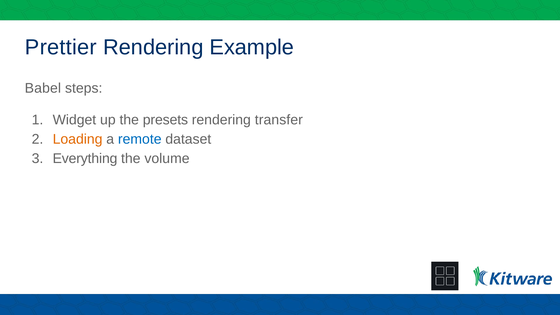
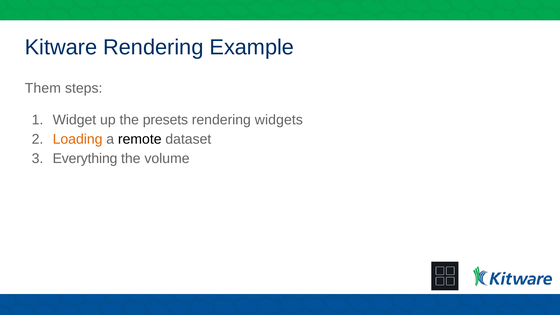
Prettier: Prettier -> Kitware (61, 47)
Babel: Babel -> Them (43, 88)
transfer: transfer -> widgets (279, 120)
remote colour: blue -> black (140, 139)
